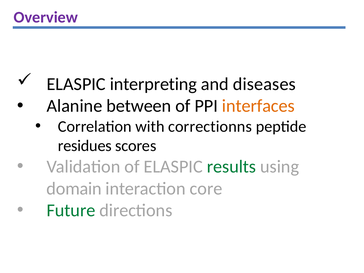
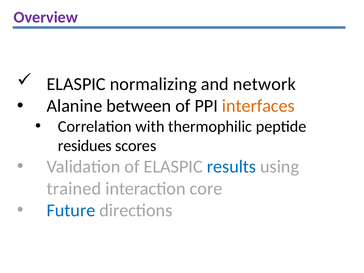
interpreting: interpreting -> normalizing (153, 84)
diseases: diseases -> network (264, 84)
correctionns: correctionns -> thermophilic (210, 126)
results colour: green -> blue (231, 167)
domain: domain -> trained (74, 189)
Future colour: green -> blue (71, 210)
